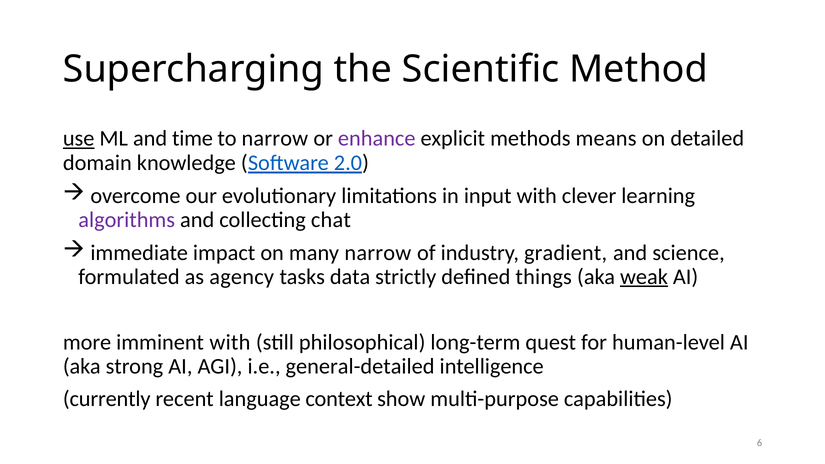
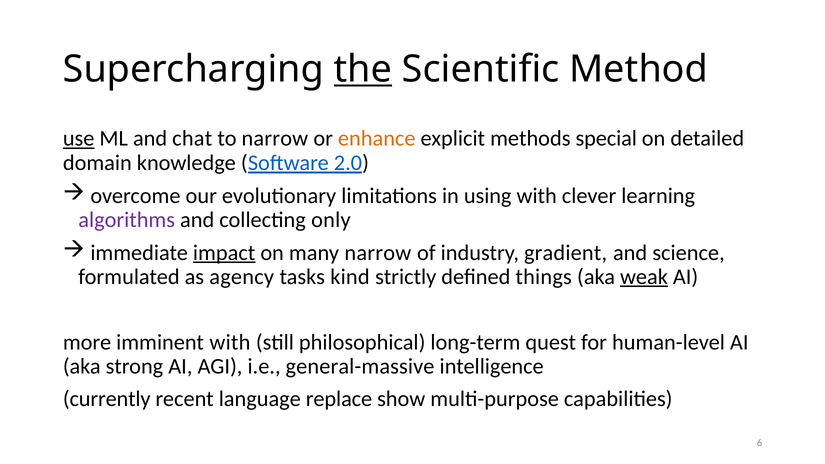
the underline: none -> present (363, 69)
time: time -> chat (192, 139)
enhance colour: purple -> orange (377, 139)
means: means -> special (606, 139)
input: input -> using (488, 196)
chat: chat -> only (331, 220)
impact underline: none -> present (224, 253)
data: data -> kind (350, 277)
general-detailed: general-detailed -> general-massive (360, 366)
context: context -> replace (339, 399)
